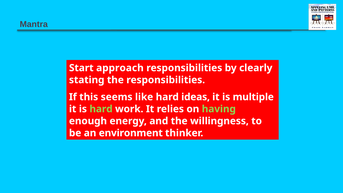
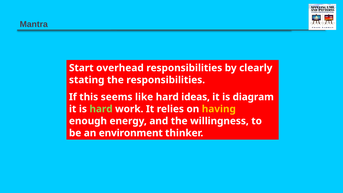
approach: approach -> overhead (120, 68)
multiple: multiple -> diagram (253, 97)
having colour: light green -> yellow (219, 109)
